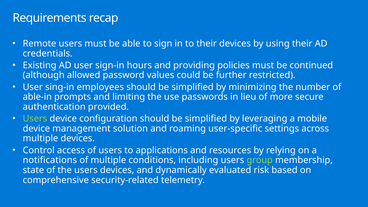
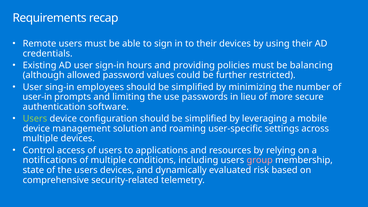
continued: continued -> balancing (311, 65)
able-in: able-in -> user-in (37, 97)
provided: provided -> software (108, 107)
group colour: light green -> pink (260, 160)
